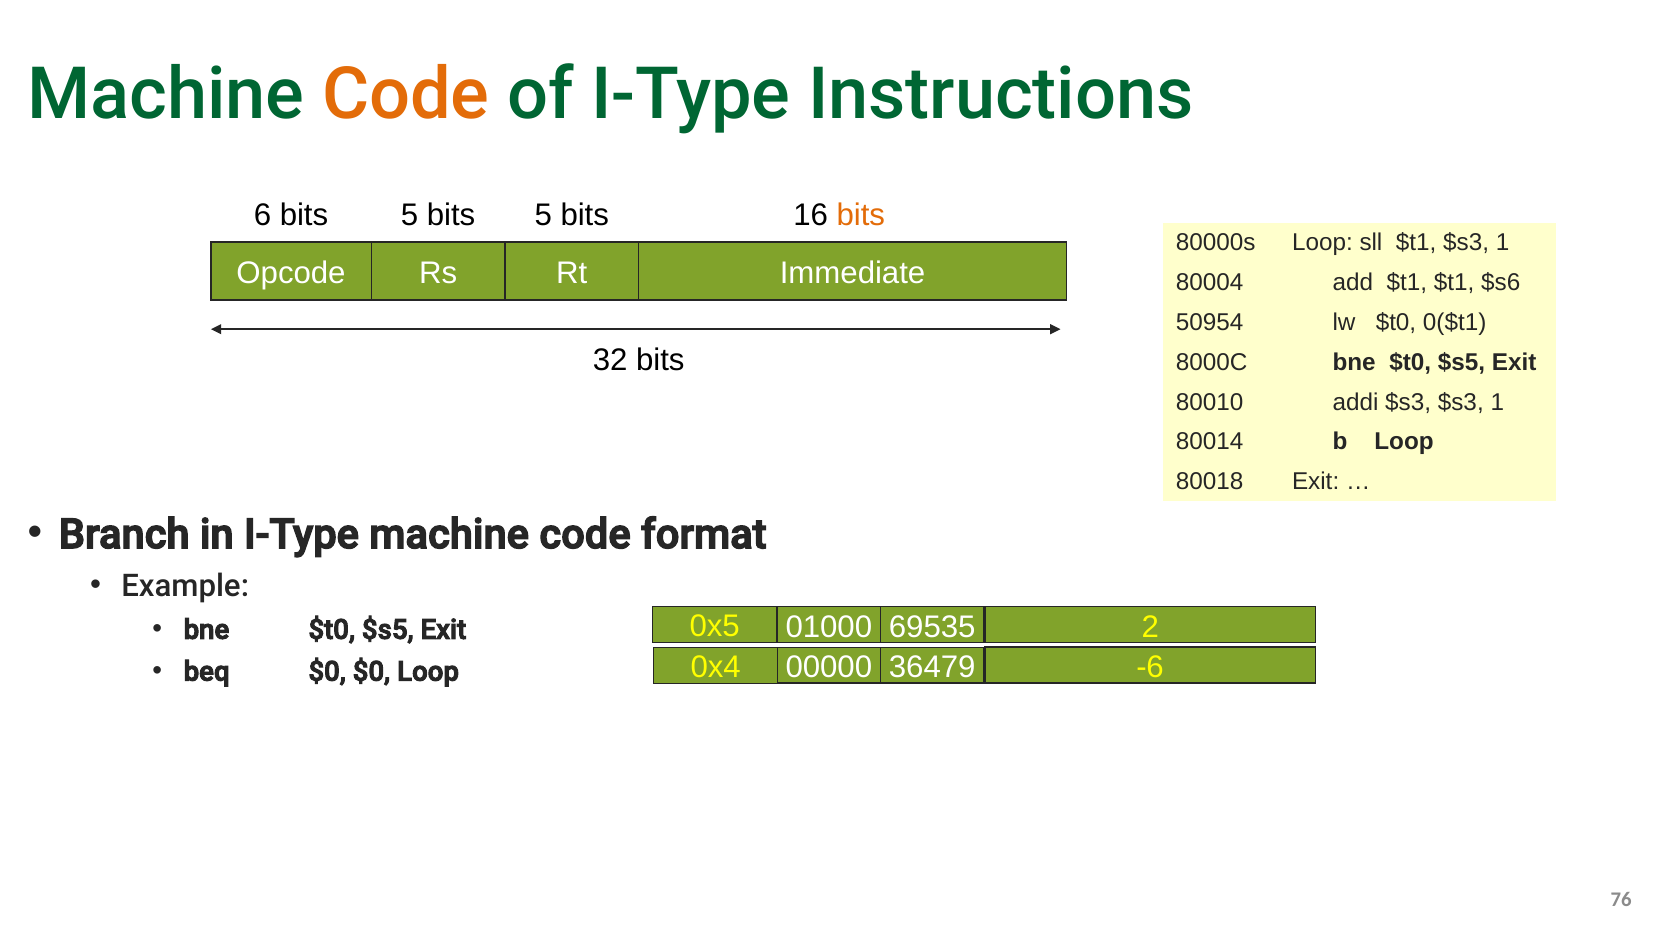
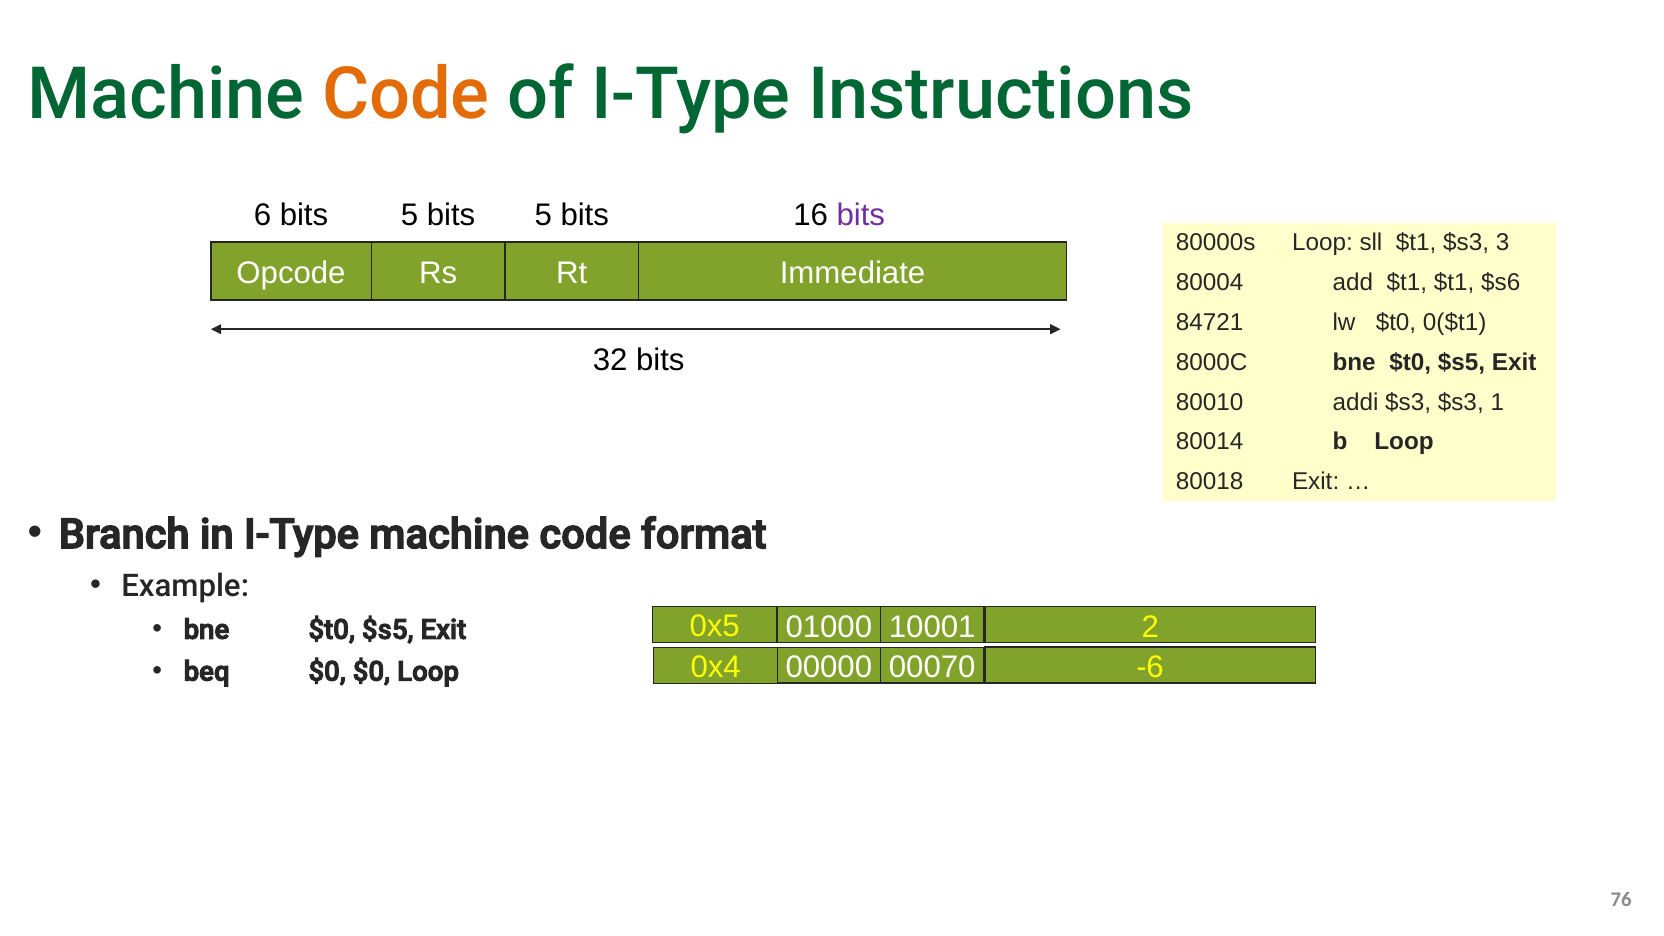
bits colour: orange -> purple (861, 215)
$t1 $s3 1: 1 -> 3 (1503, 243)
50954: 50954 -> 84721 (1210, 322)
69535: 69535 -> 10001 (932, 627)
36479: 36479 -> 00070 (932, 667)
